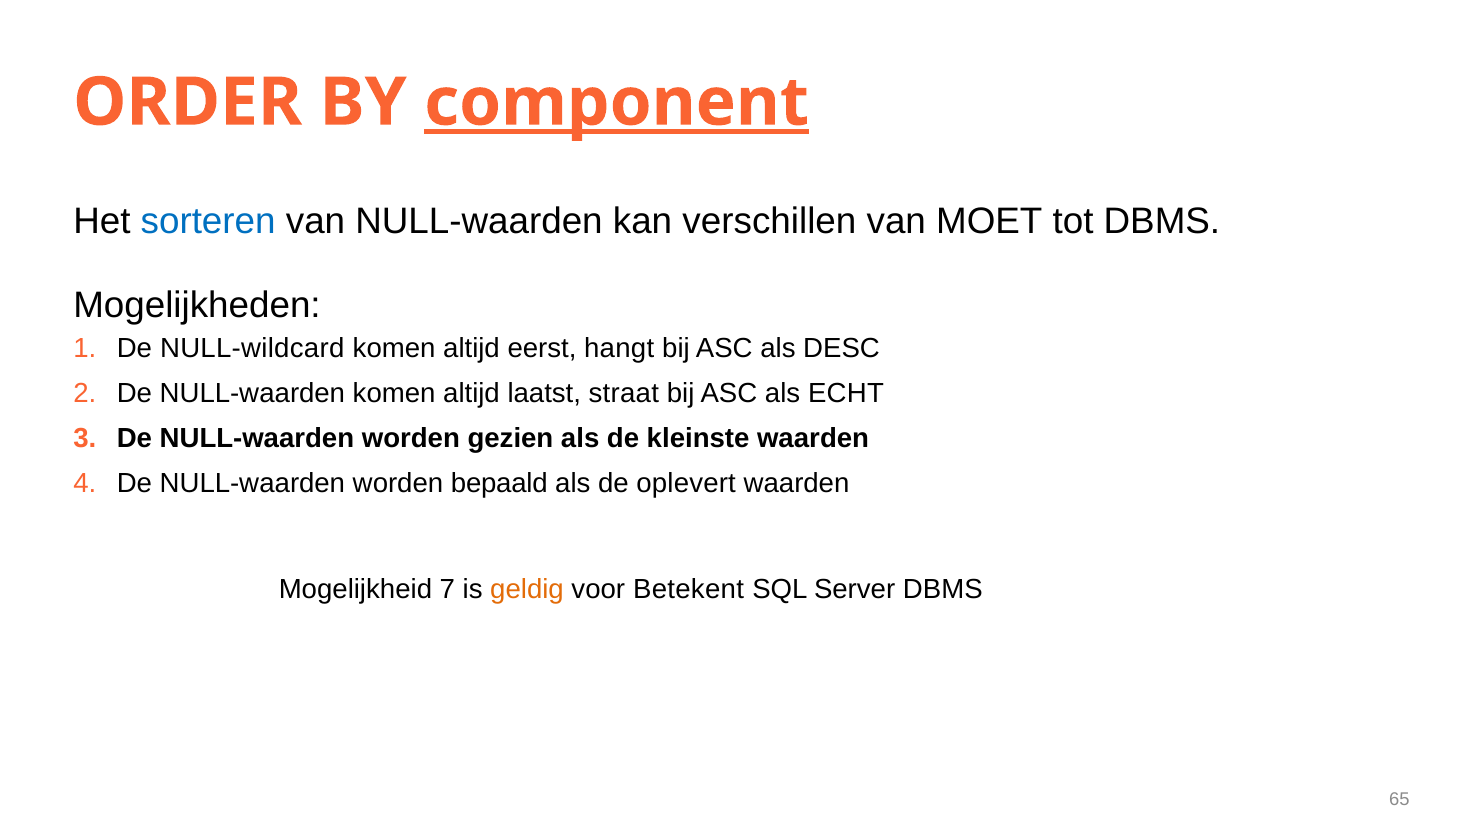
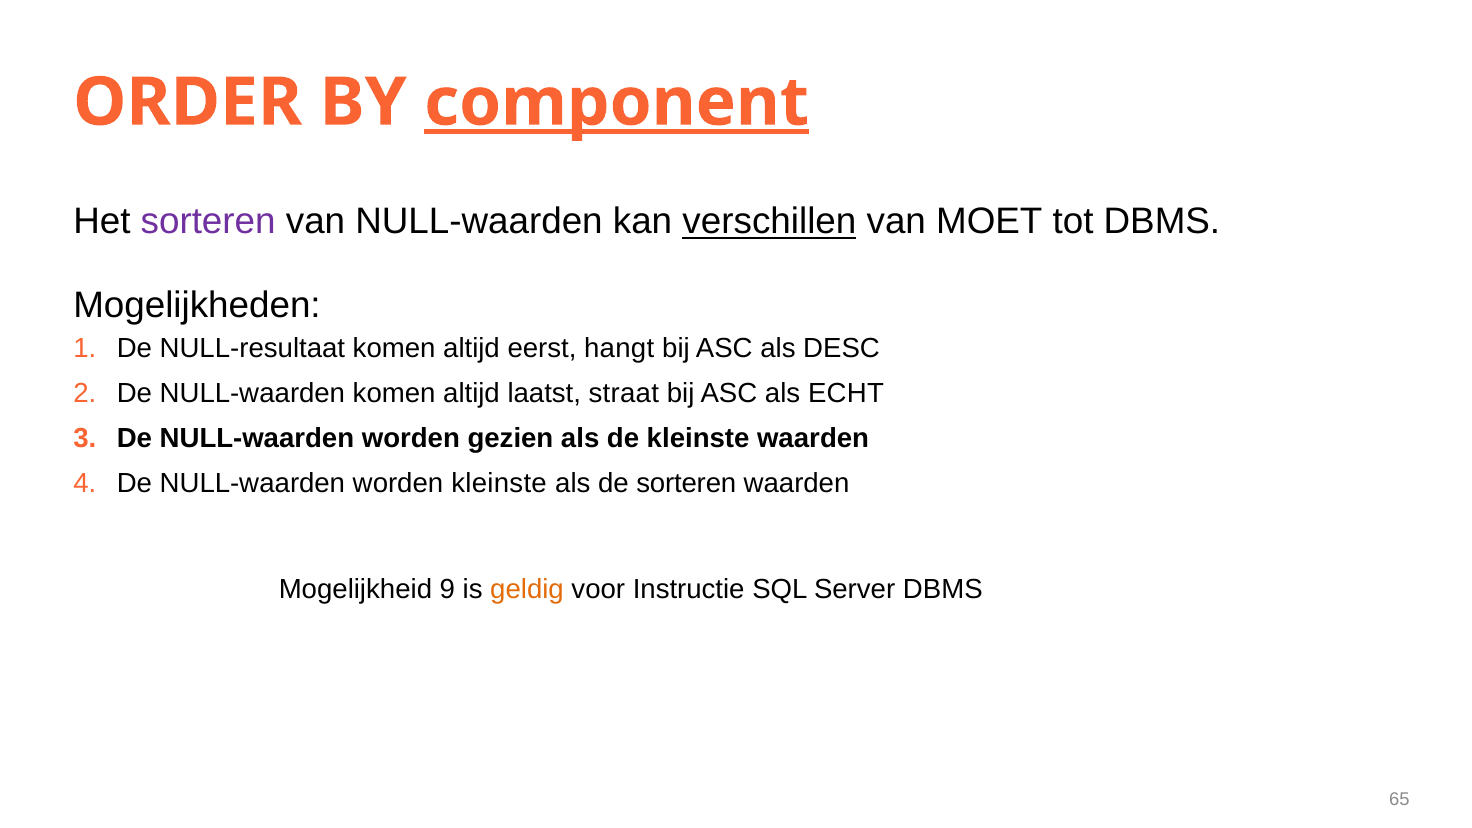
sorteren colour: blue -> purple (208, 222)
verschillen underline: none -> present (769, 222)
NULL-wildcard: NULL-wildcard -> NULL-resultaat (252, 348)
worden bepaald: bepaald -> kleinste (499, 484)
de oplevert: oplevert -> sorteren (686, 484)
7: 7 -> 9 (447, 590)
Betekent: Betekent -> Instructie (689, 590)
